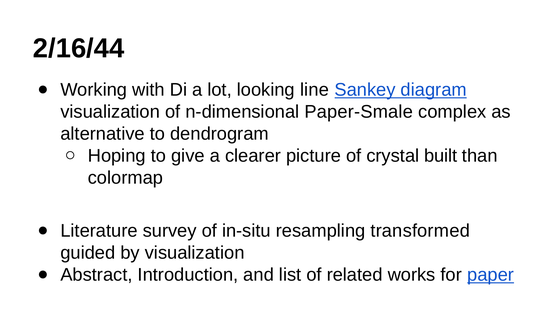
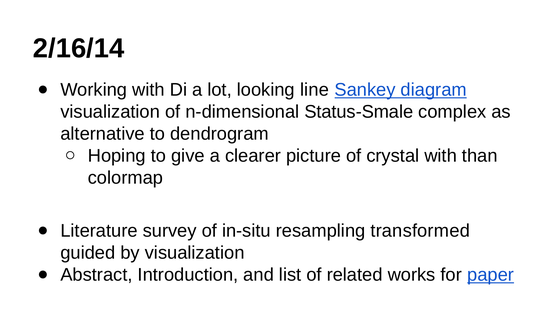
2/16/44: 2/16/44 -> 2/16/14 (79, 48)
Paper-Smale: Paper-Smale -> Status-Smale (359, 112)
crystal built: built -> with (441, 156)
